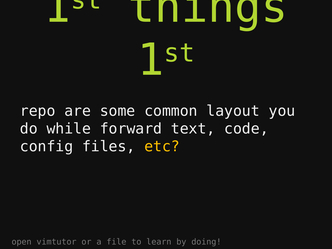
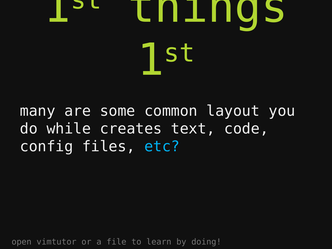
repo: repo -> many (38, 111)
forward: forward -> creates (131, 129)
etc colour: yellow -> light blue (162, 146)
